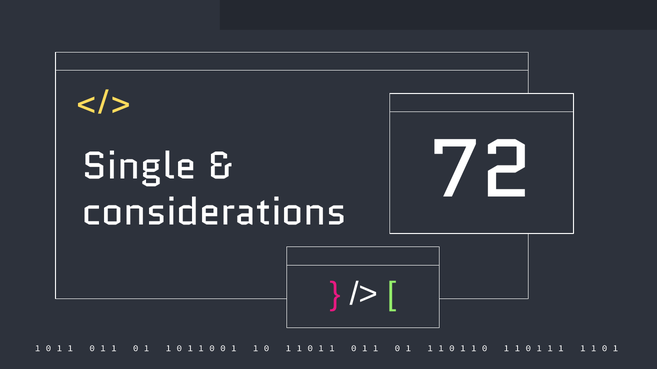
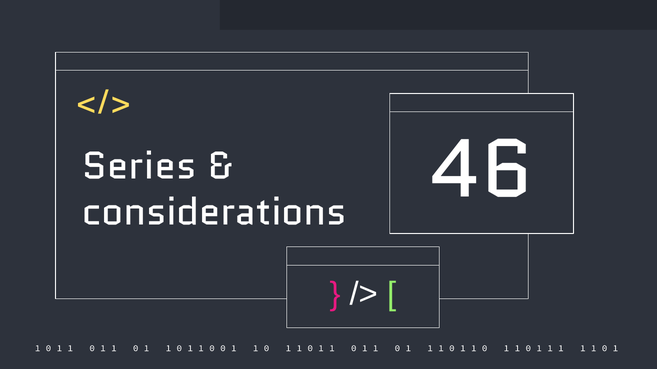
Single: Single -> Series (139, 166)
72: 72 -> 46 (481, 170)
